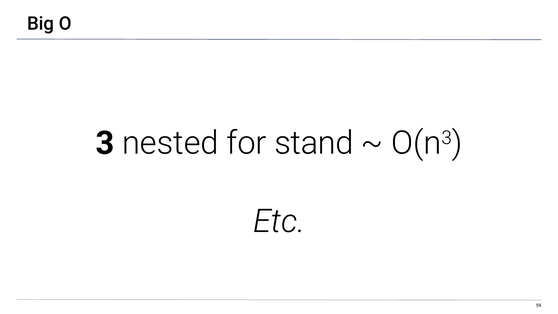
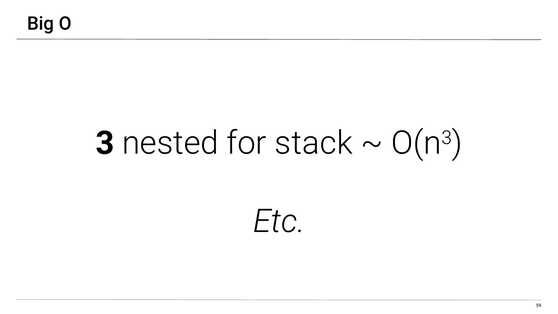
stand: stand -> stack (314, 143)
